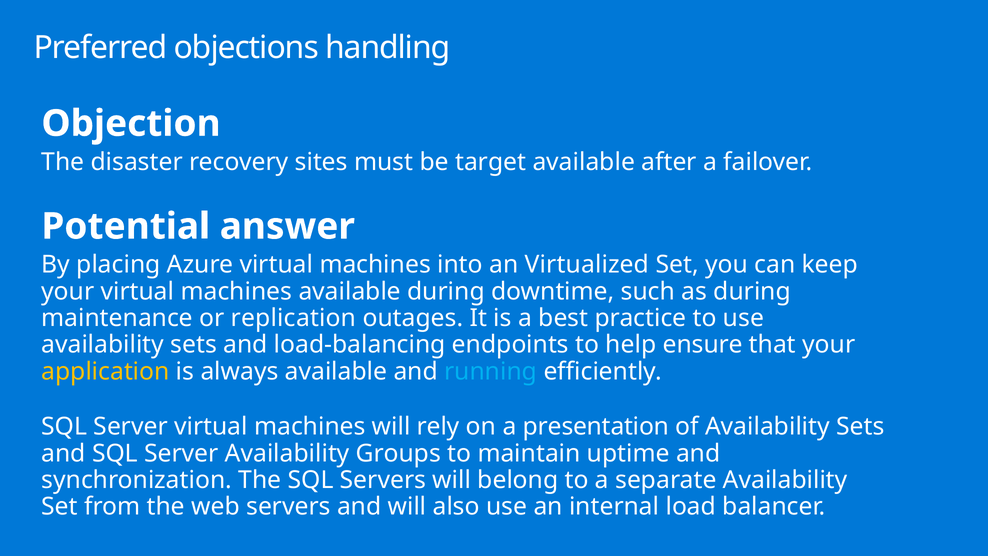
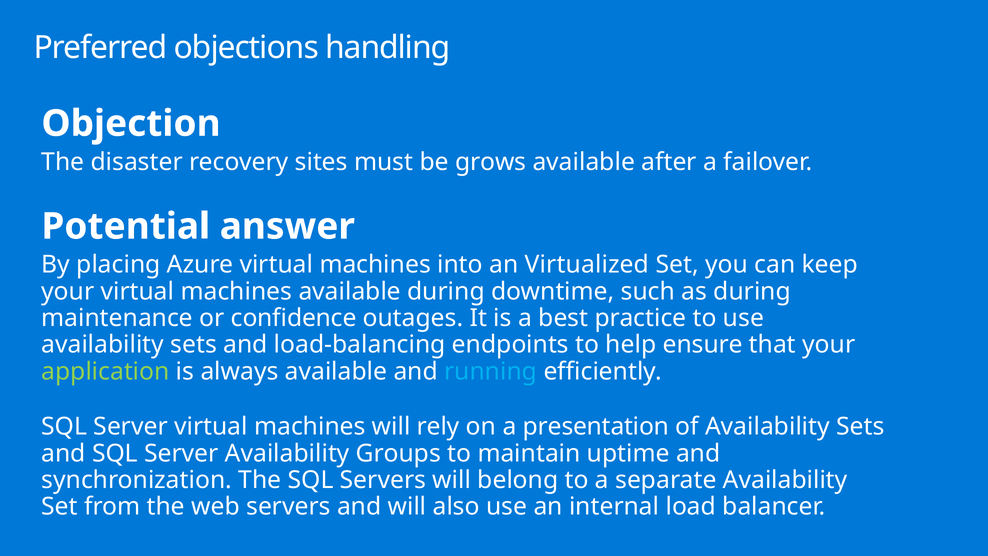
target: target -> grows (491, 162)
replication: replication -> confidence (294, 318)
application colour: yellow -> light green (105, 371)
